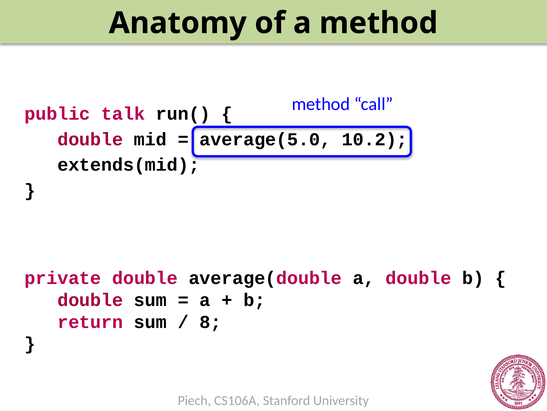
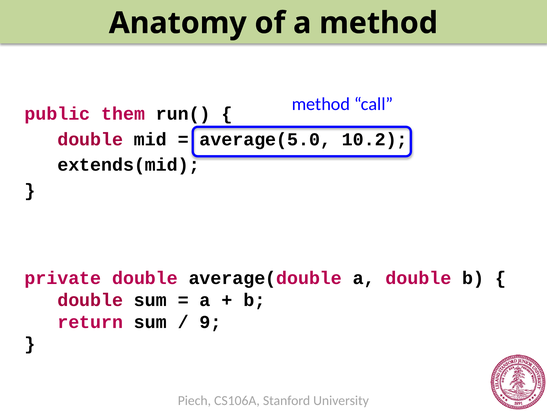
talk: talk -> them (123, 114)
8: 8 -> 9 (211, 321)
